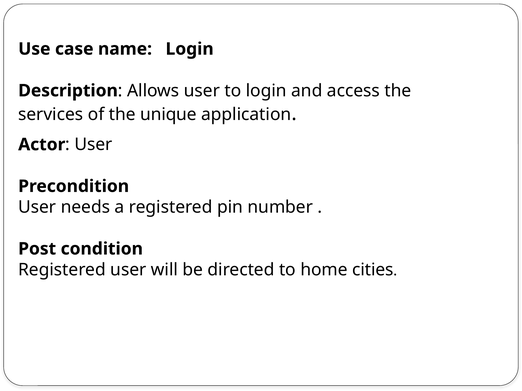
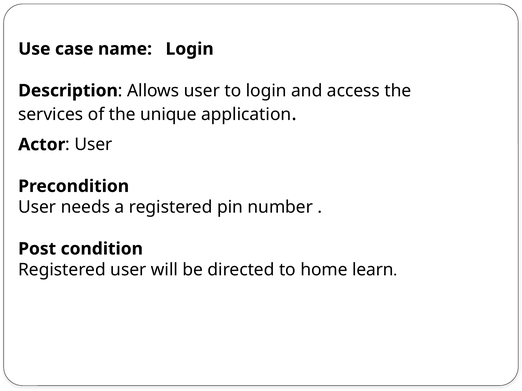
cities: cities -> learn (373, 270)
